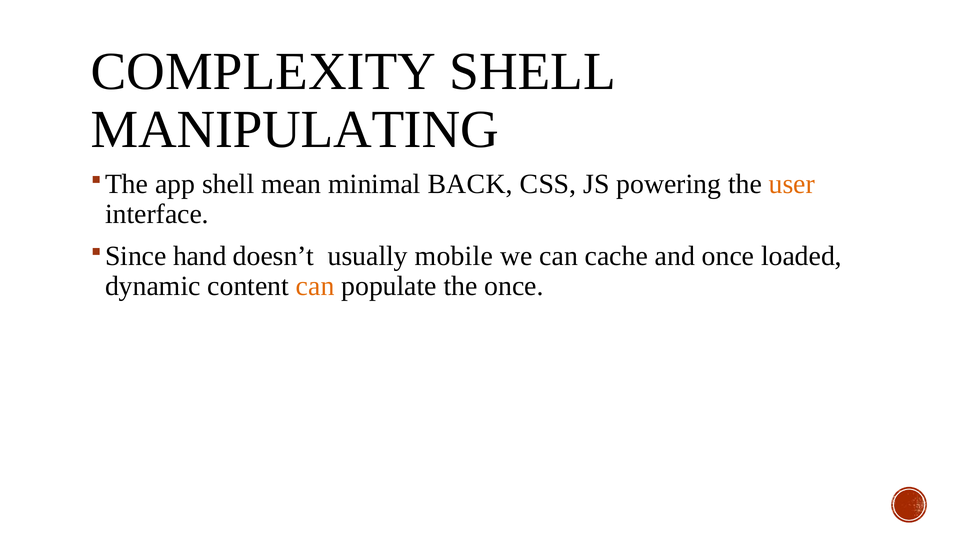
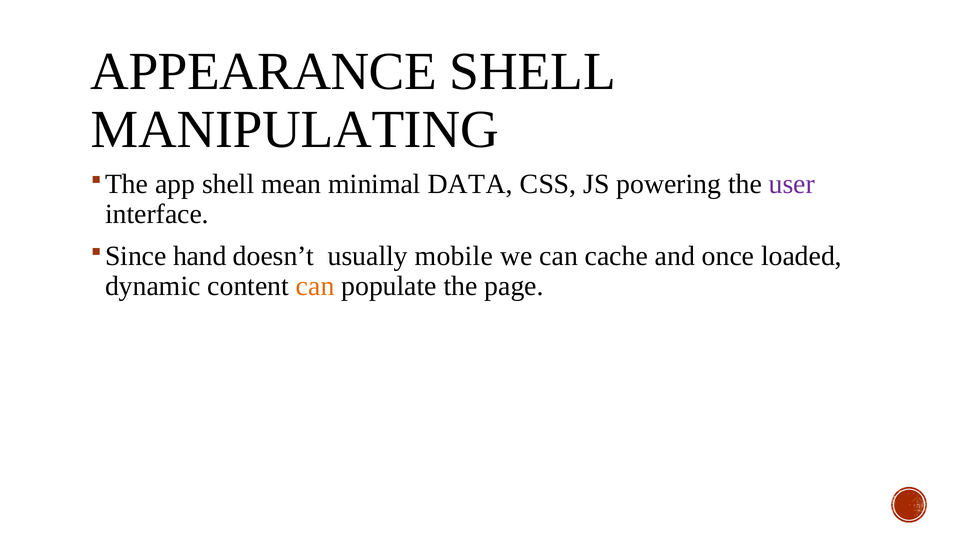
COMPLEXITY: COMPLEXITY -> APPEARANCE (264, 71)
BACK: BACK -> DATA (470, 184)
user colour: orange -> purple (792, 184)
the once: once -> page (514, 286)
